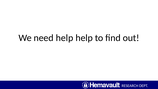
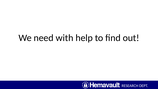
need help: help -> with (64, 38)
